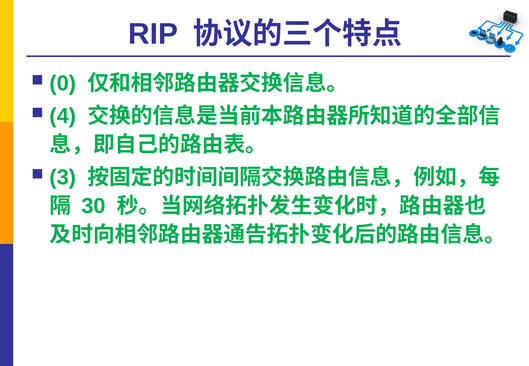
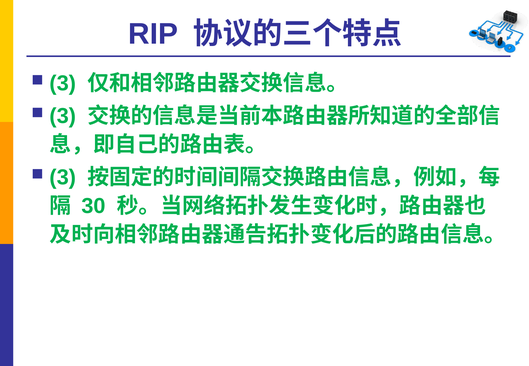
0: 0 -> 3 (63, 83)
4: 4 -> 3 (63, 116)
